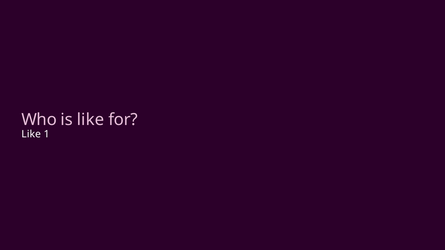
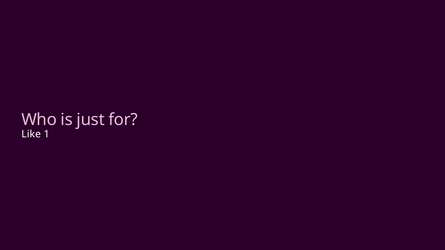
is like: like -> just (91, 120)
